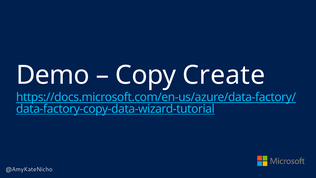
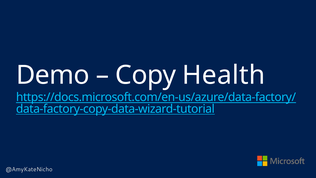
Create: Create -> Health (224, 75)
